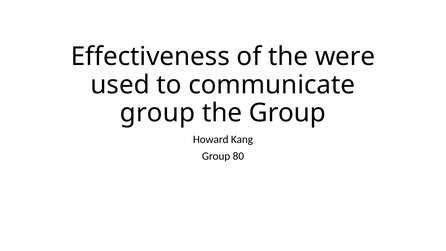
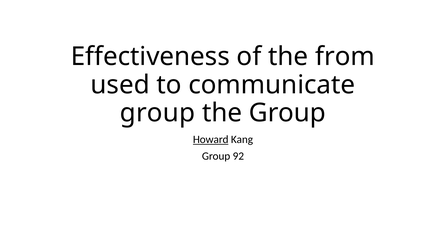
were: were -> from (345, 57)
Howard underline: none -> present (211, 139)
80: 80 -> 92 (238, 156)
